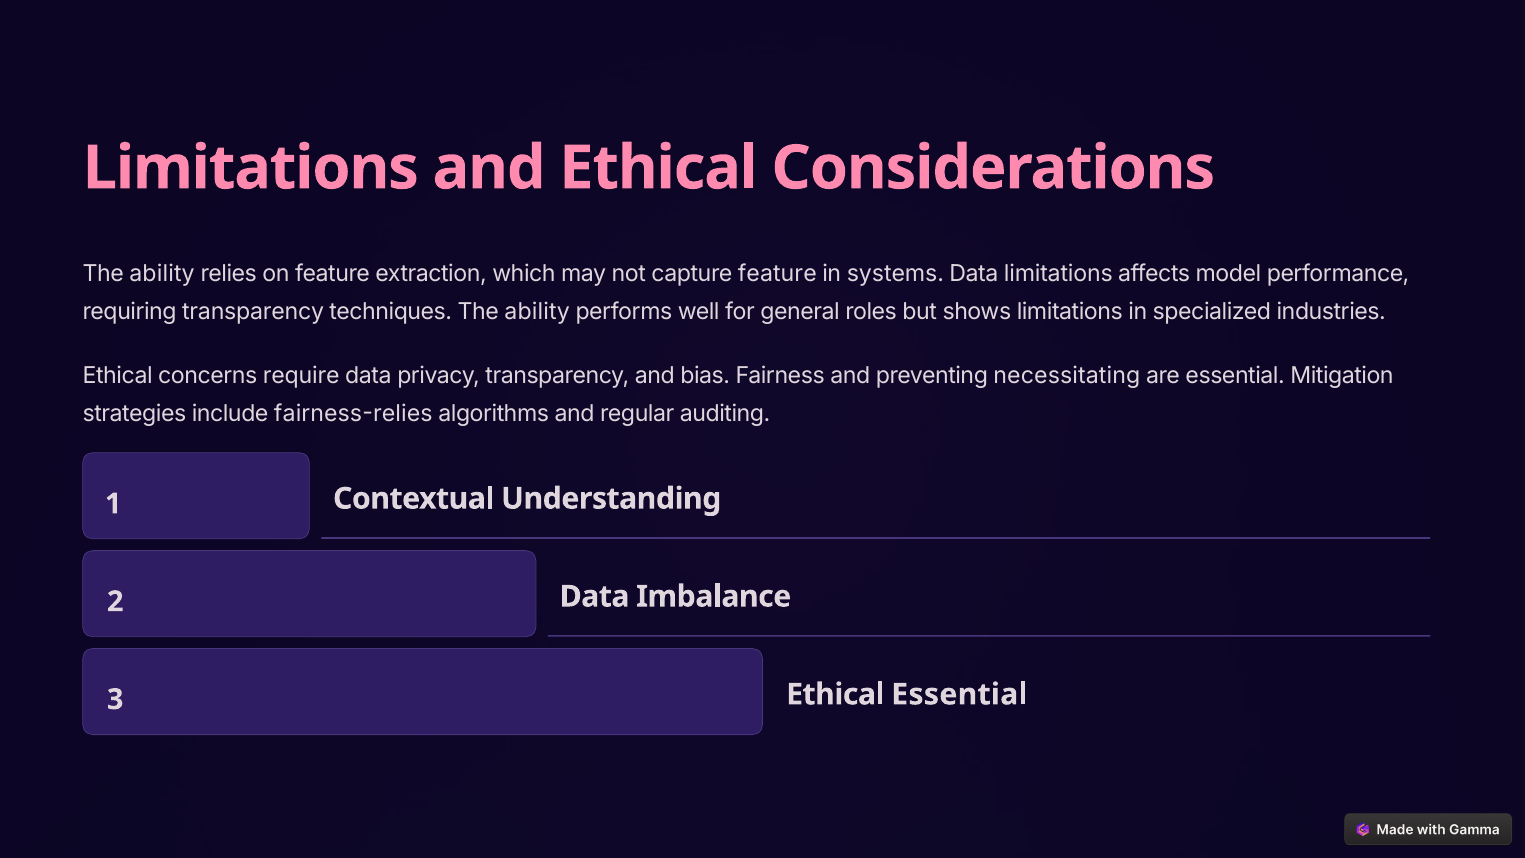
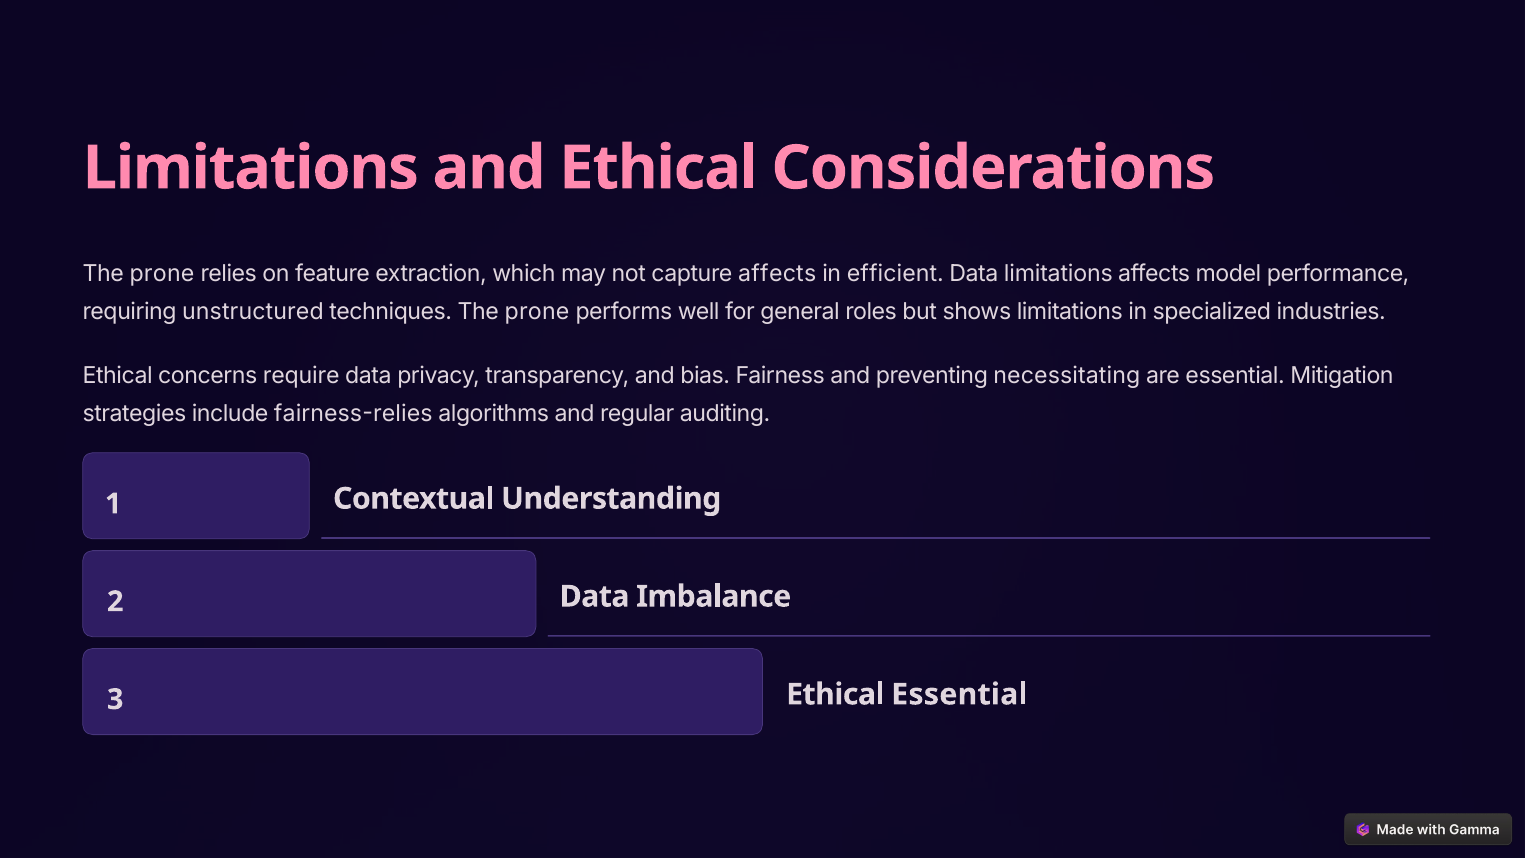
ability: ability -> prone (162, 274)
capture feature: feature -> affects (777, 274)
systems: systems -> efficient (895, 274)
requiring transparency: transparency -> unstructured (253, 311)
techniques The ability: ability -> prone (537, 311)
